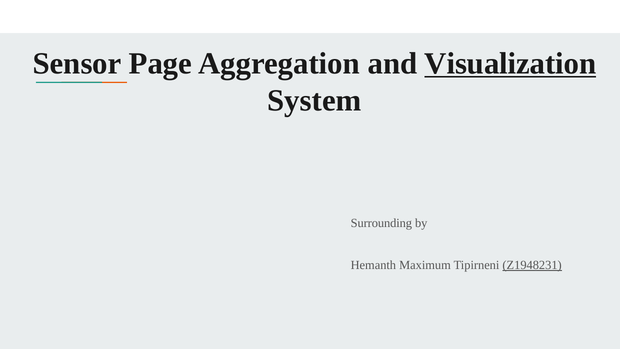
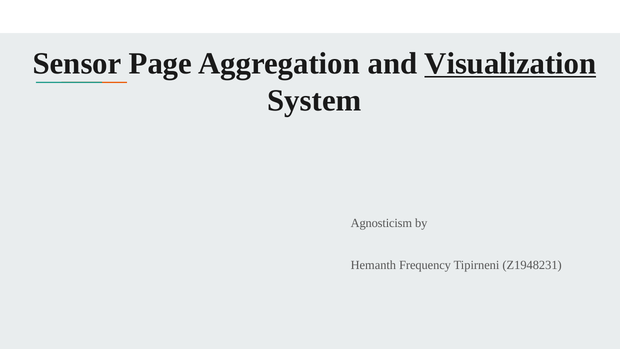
Surrounding: Surrounding -> Agnosticism (381, 223)
Maximum: Maximum -> Frequency (425, 265)
Z1948231 underline: present -> none (532, 265)
